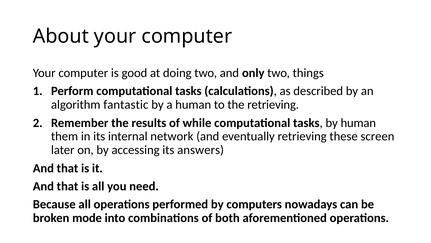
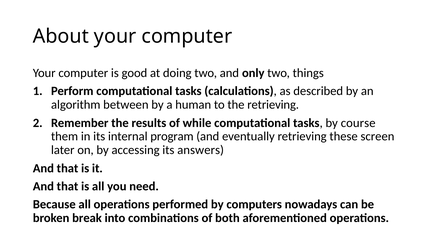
fantastic: fantastic -> between (126, 105)
by human: human -> course (358, 123)
network: network -> program (172, 136)
mode: mode -> break (87, 218)
